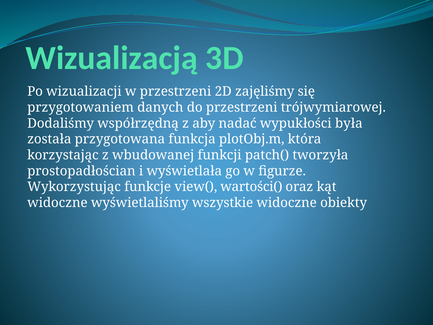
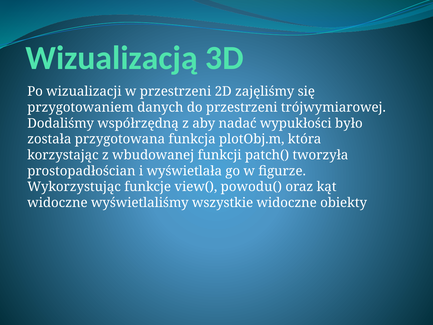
była: była -> było (349, 123)
wartości(: wartości( -> powodu( (251, 187)
